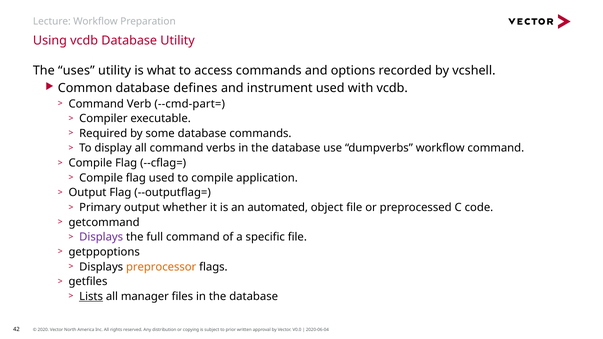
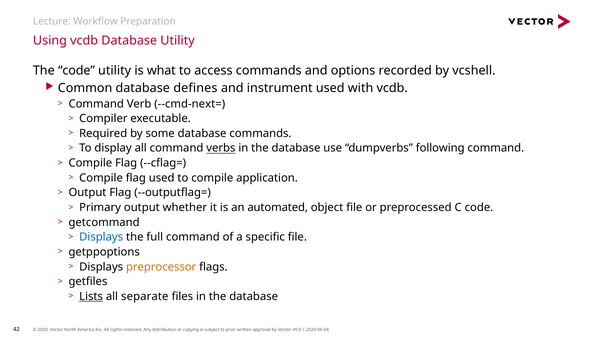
uses: uses -> code (77, 71)
--cmd-part=: --cmd-part= -> --cmd-next= (190, 104)
verbs underline: none -> present (221, 148)
dumpverbs workflow: workflow -> following (440, 148)
Displays colour: purple -> blue (101, 237)
manager: manager -> separate (145, 297)
